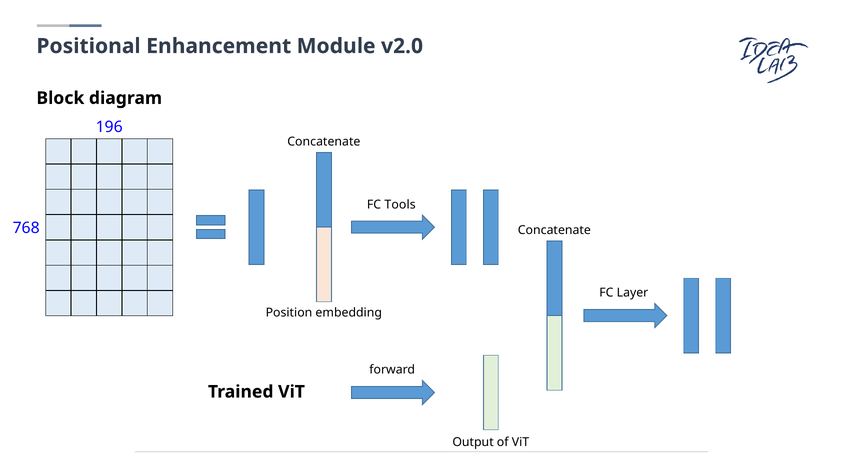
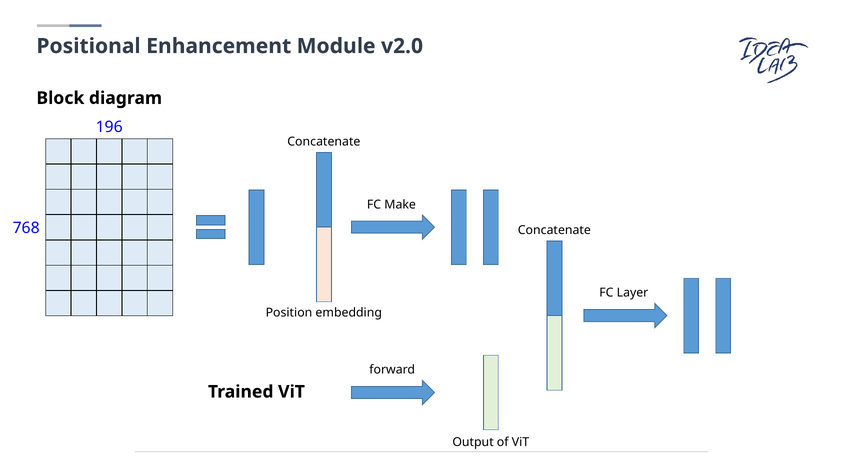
Tools: Tools -> Make (400, 205)
